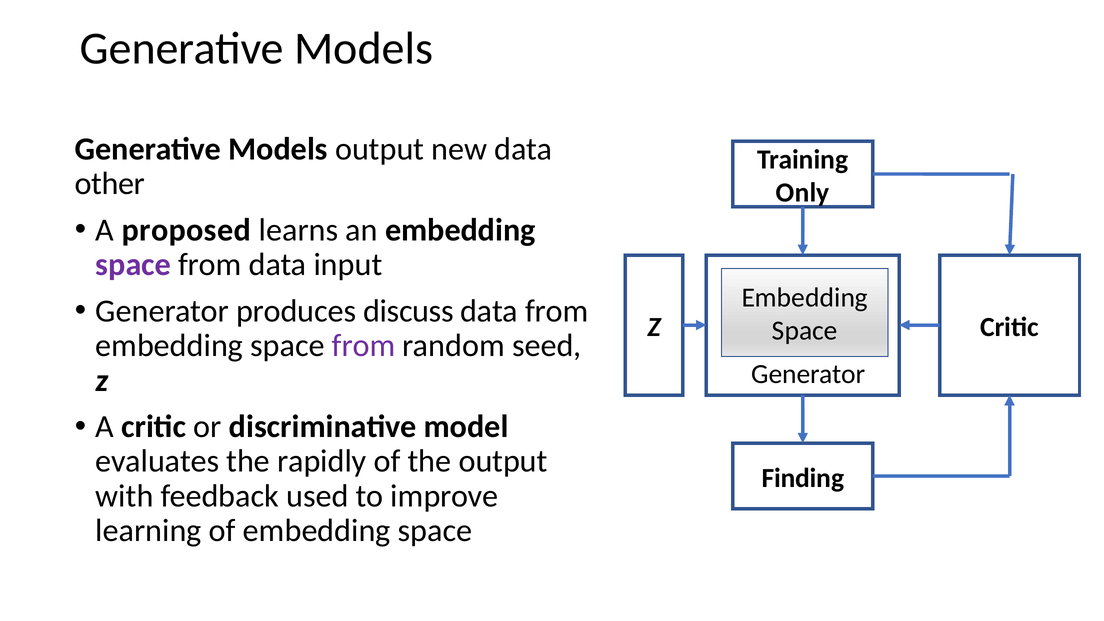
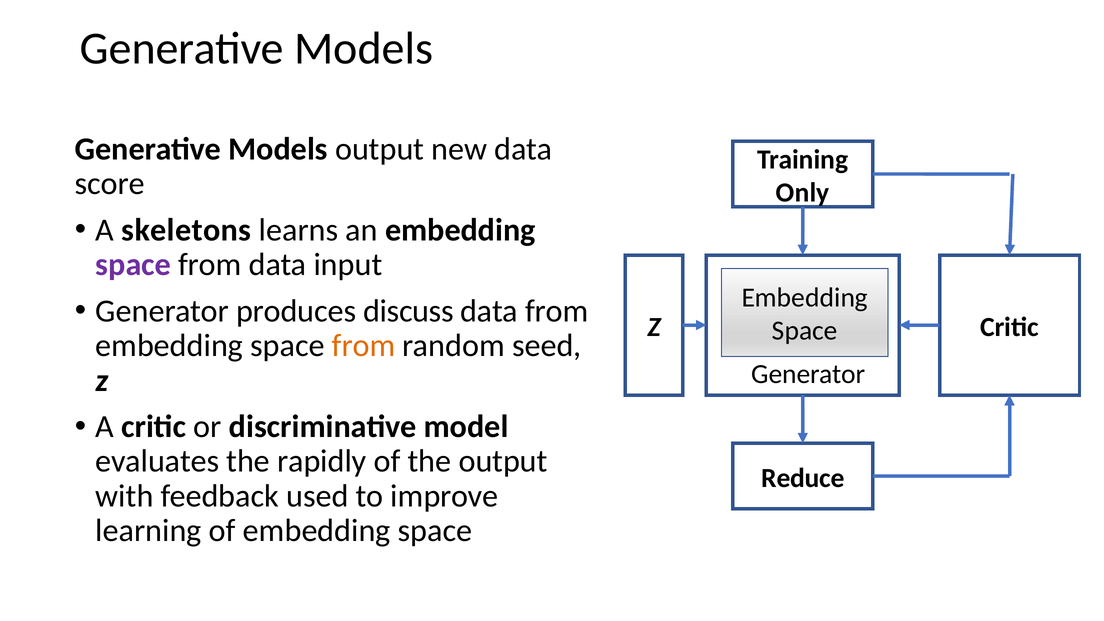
other: other -> score (110, 184)
proposed: proposed -> skeletons (186, 230)
from colour: purple -> orange (364, 346)
Finding: Finding -> Reduce (803, 478)
